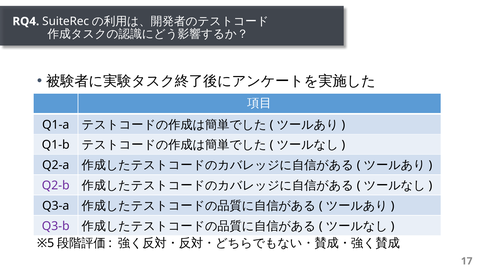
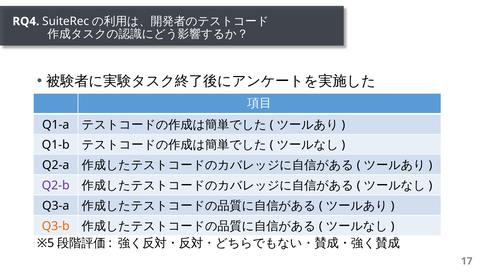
Q3-b colour: purple -> orange (56, 226)
